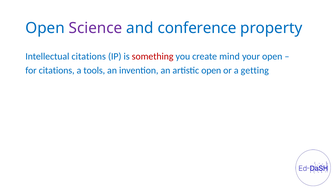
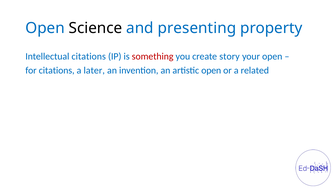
Science colour: purple -> black (95, 28)
conference: conference -> presenting (197, 28)
mind: mind -> story (229, 56)
tools: tools -> later (94, 70)
getting: getting -> related (255, 70)
